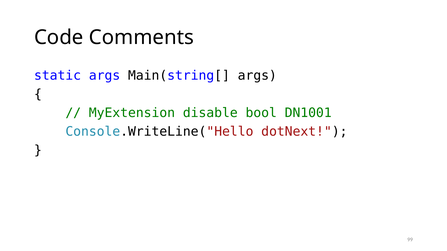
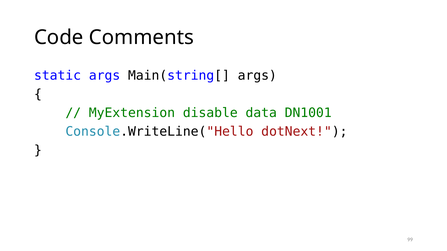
bool: bool -> data (261, 113)
